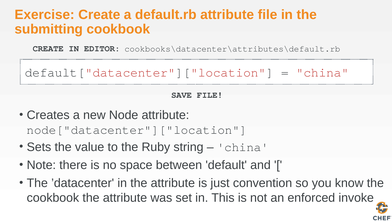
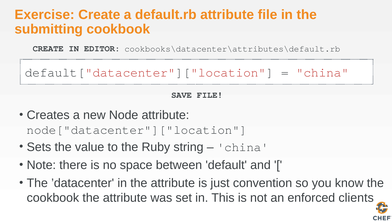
invoke: invoke -> clients (356, 197)
